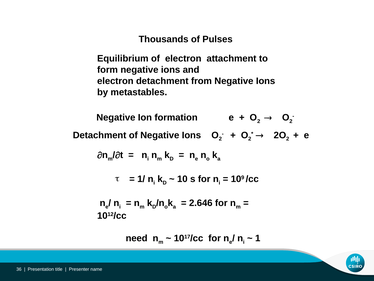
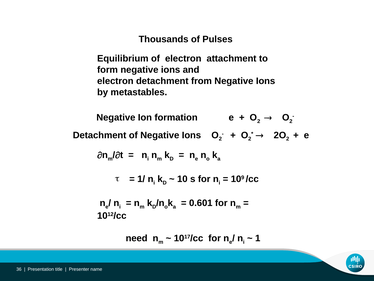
2.646: 2.646 -> 0.601 (201, 203)
